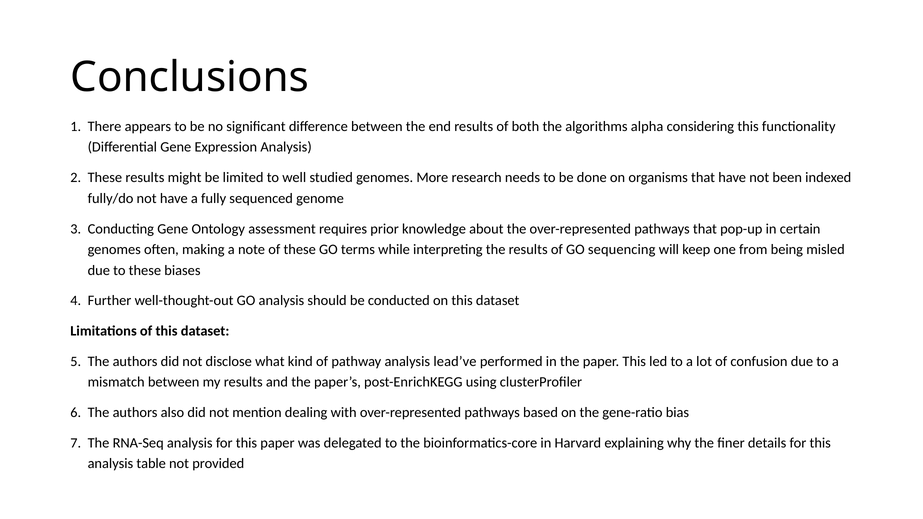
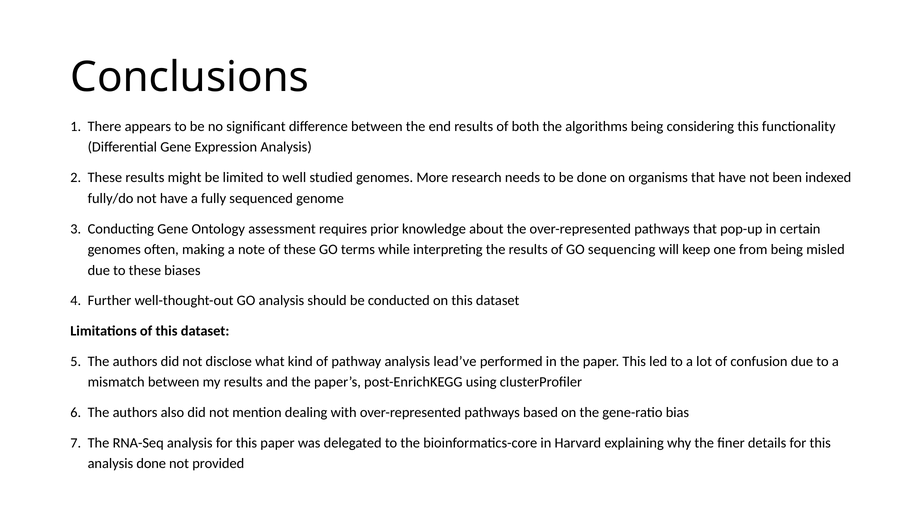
algorithms alpha: alpha -> being (647, 127)
analysis table: table -> done (151, 464)
